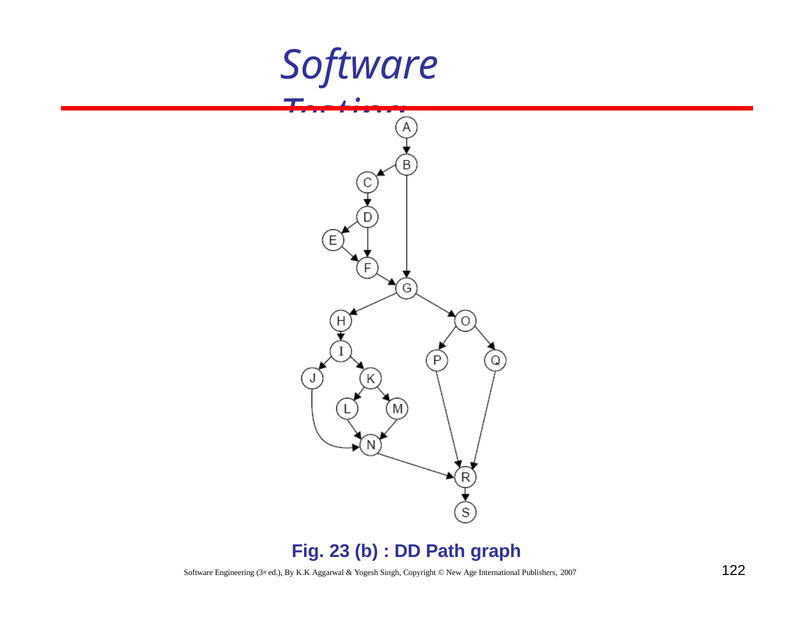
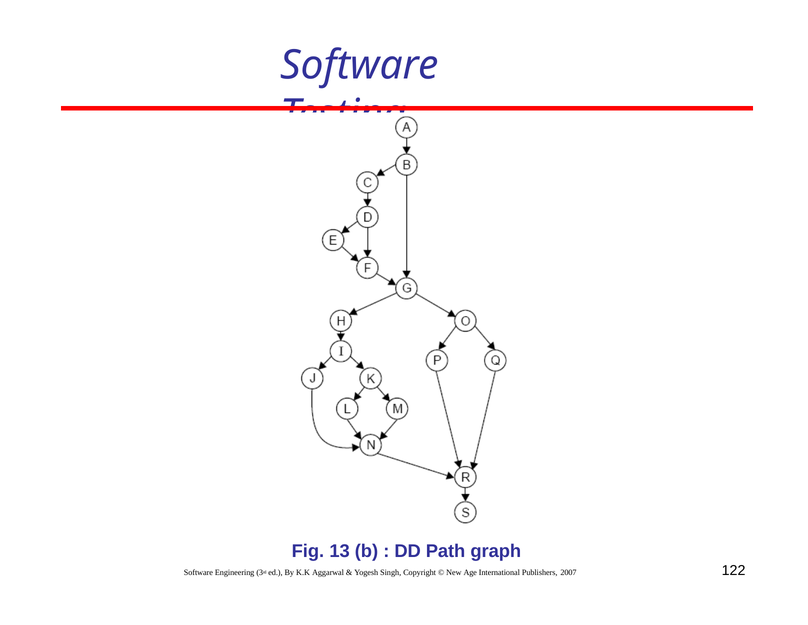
23: 23 -> 13 (340, 550)
